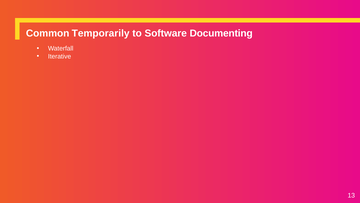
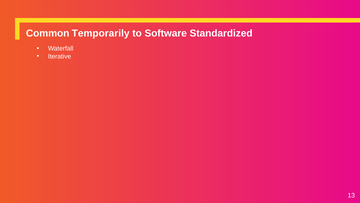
Documenting: Documenting -> Standardized (221, 33)
